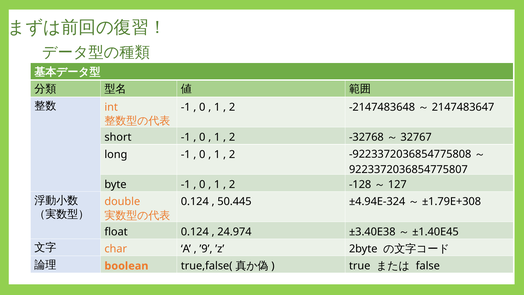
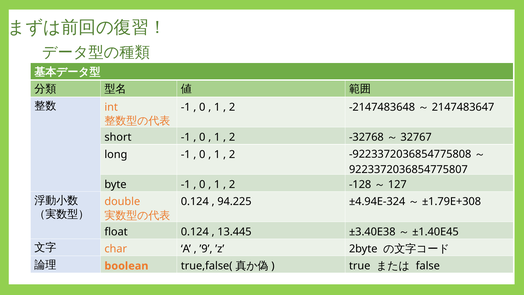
50.445: 50.445 -> 94.225 (234, 201)
24.974: 24.974 -> 13.445 (234, 232)
